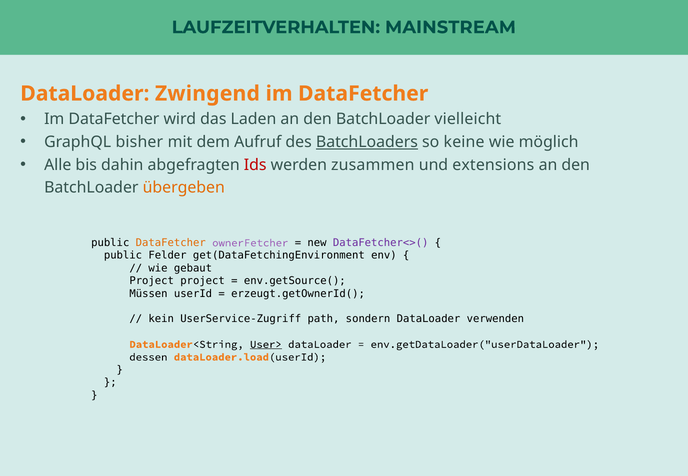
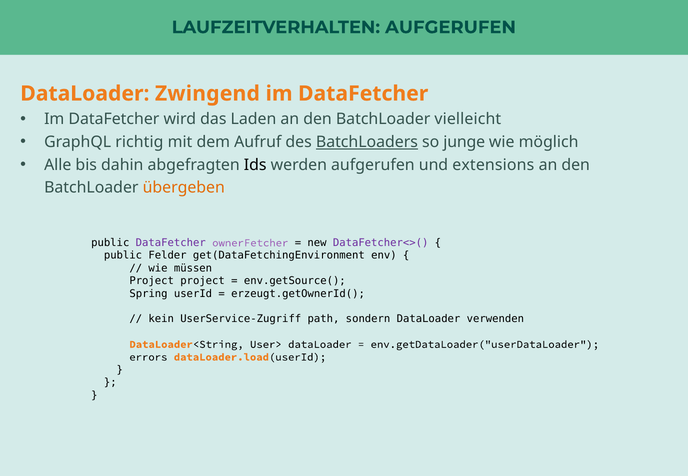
LAUFZEITVERHALTEN MAINSTREAM: MAINSTREAM -> AUFGERUFEN (451, 27)
bisher: bisher -> richtig (139, 142)
keine: keine -> junge (464, 142)
Ids colour: red -> black (255, 165)
werden zusammen: zusammen -> aufgerufen (373, 165)
DataFetcher colour: orange -> purple (171, 243)
gebaut: gebaut -> müssen (193, 268)
Müssen: Müssen -> Spring (149, 294)
User> underline: present -> none (266, 345)
dessen: dessen -> errors (148, 357)
